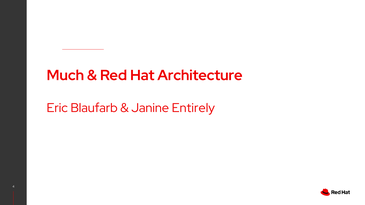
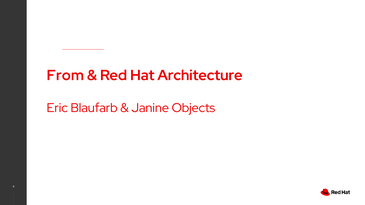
Much: Much -> From (65, 75)
Entirely: Entirely -> Objects (193, 108)
